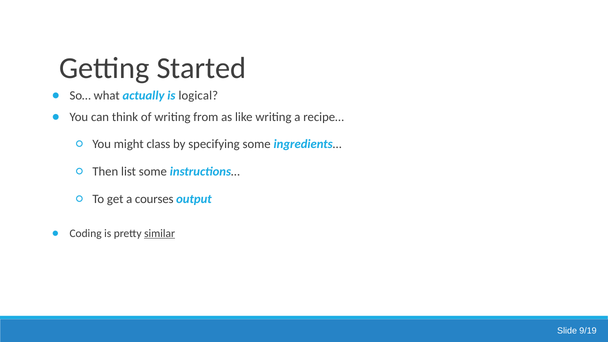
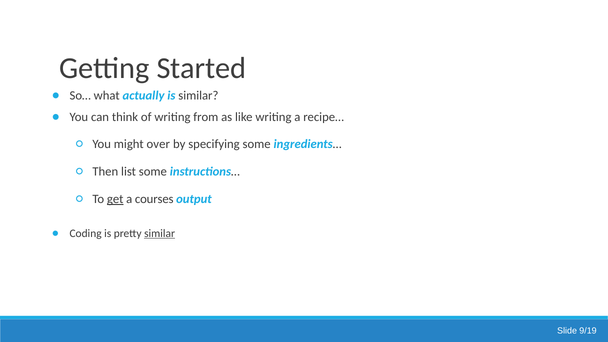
is logical: logical -> similar (198, 96)
class: class -> over (158, 144)
get underline: none -> present (115, 199)
